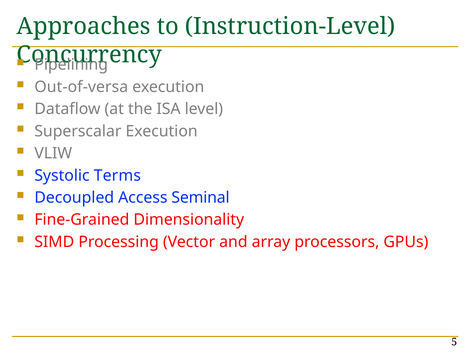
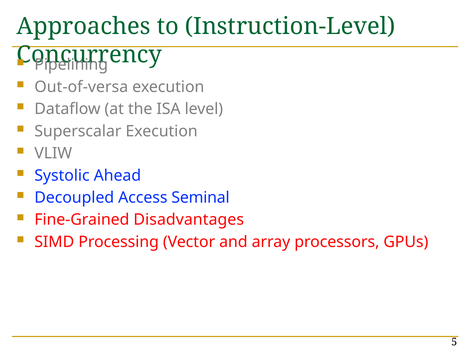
Terms: Terms -> Ahead (117, 175)
Dimensionality: Dimensionality -> Disadvantages (189, 219)
